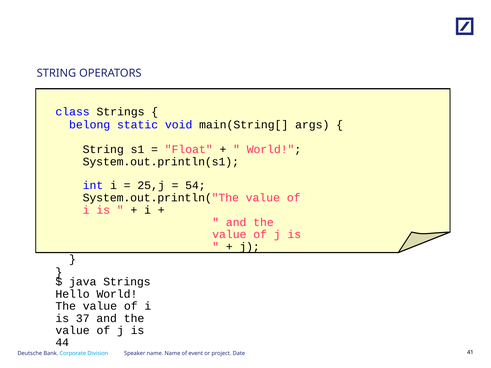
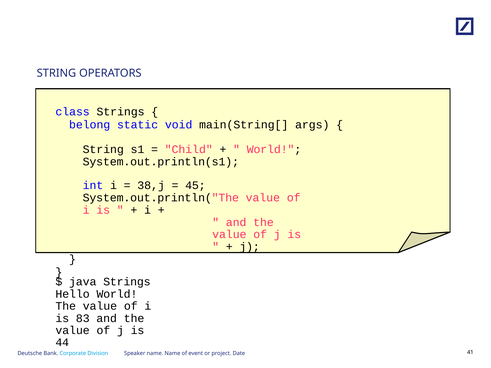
Float: Float -> Child (189, 149)
25,j: 25,j -> 38,j (151, 186)
54: 54 -> 45 (195, 186)
37: 37 -> 83 (83, 318)
